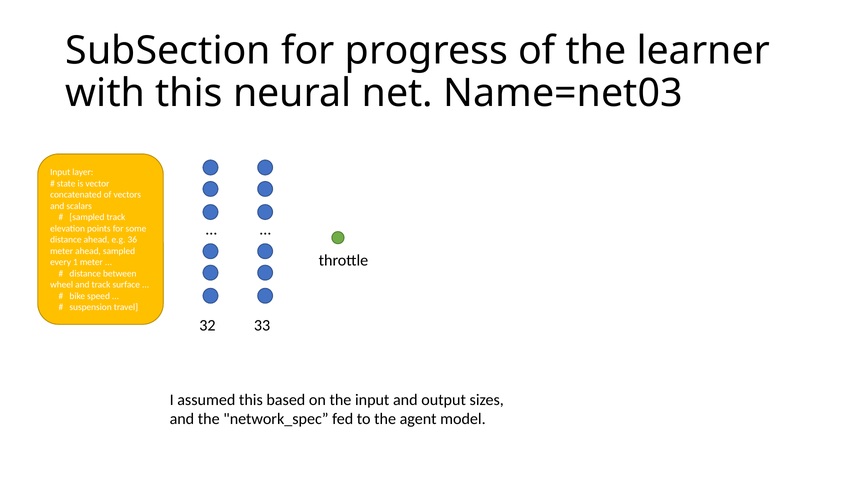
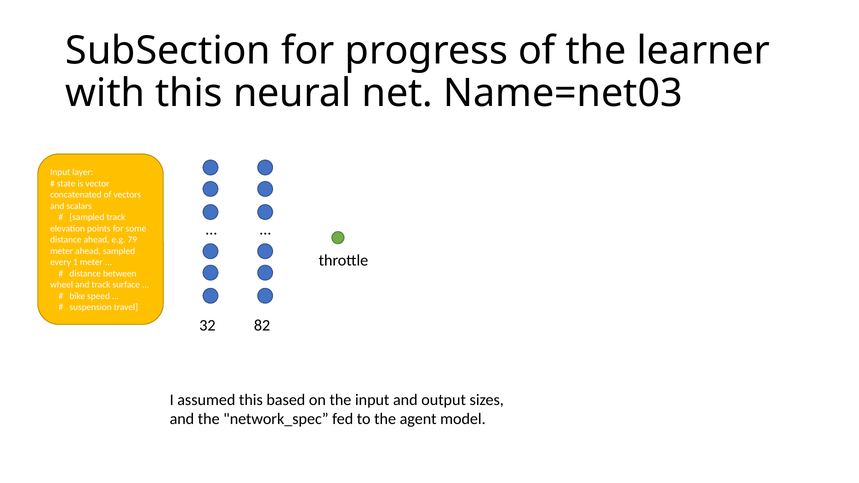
36: 36 -> 79 (132, 240)
33: 33 -> 82 (262, 325)
